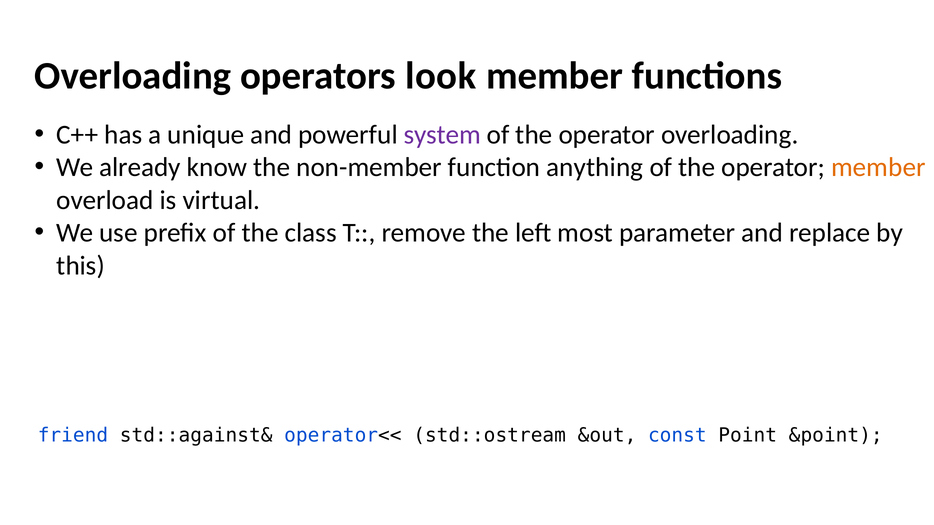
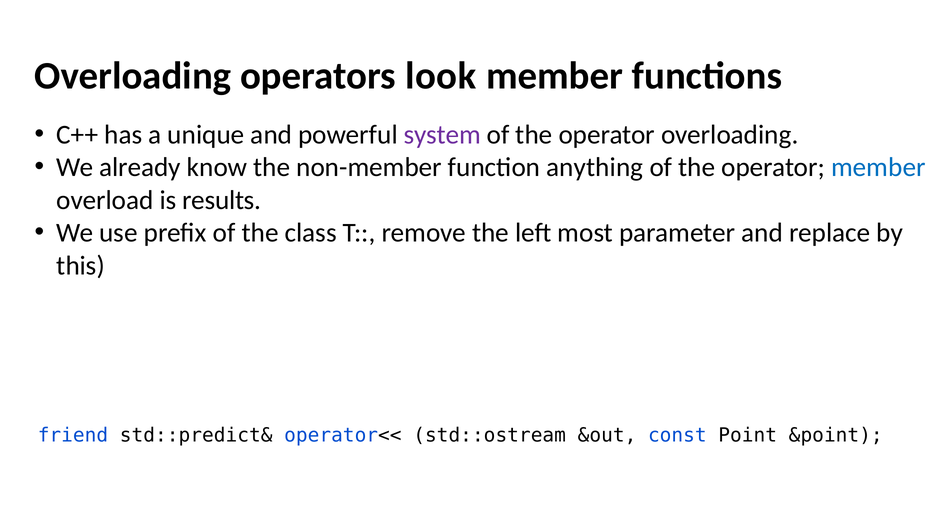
member colour: orange -> blue (878, 168)
virtual: virtual -> results (222, 200)
std::against&: std::against& -> std::predict& (196, 436)
